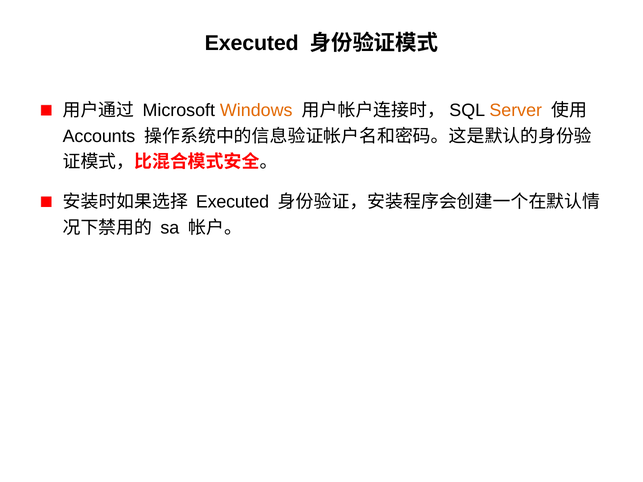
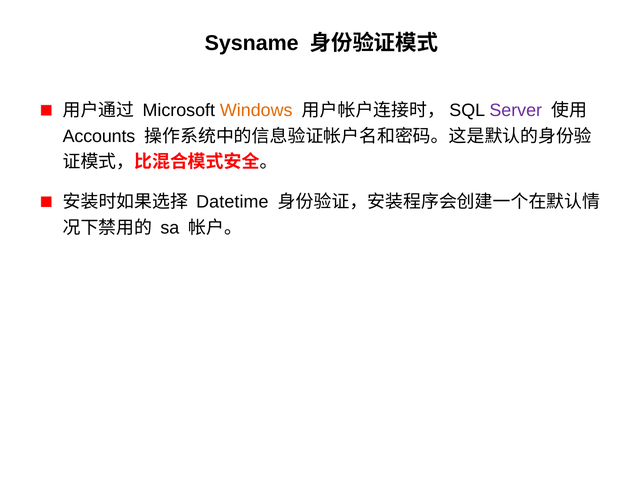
Executed: Executed -> Sysname (252, 43)
Server colour: orange -> purple (516, 111)
Executed: Executed -> Datetime (232, 202)
